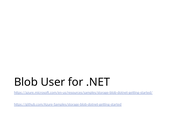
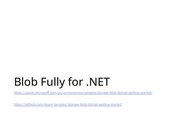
User: User -> Fully (53, 82)
